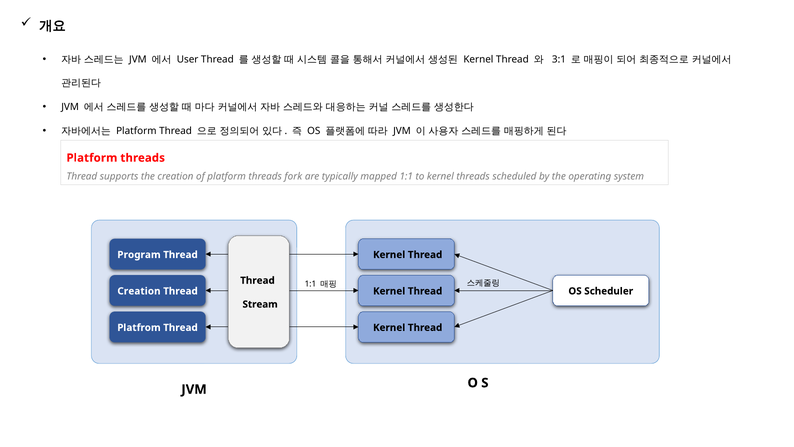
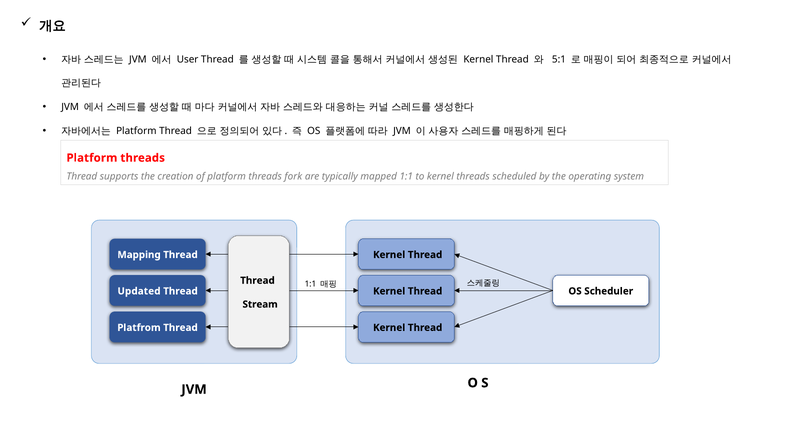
3:1: 3:1 -> 5:1 (559, 59)
Program: Program -> Mapping (139, 255)
Creation: Creation -> Updated (139, 291)
